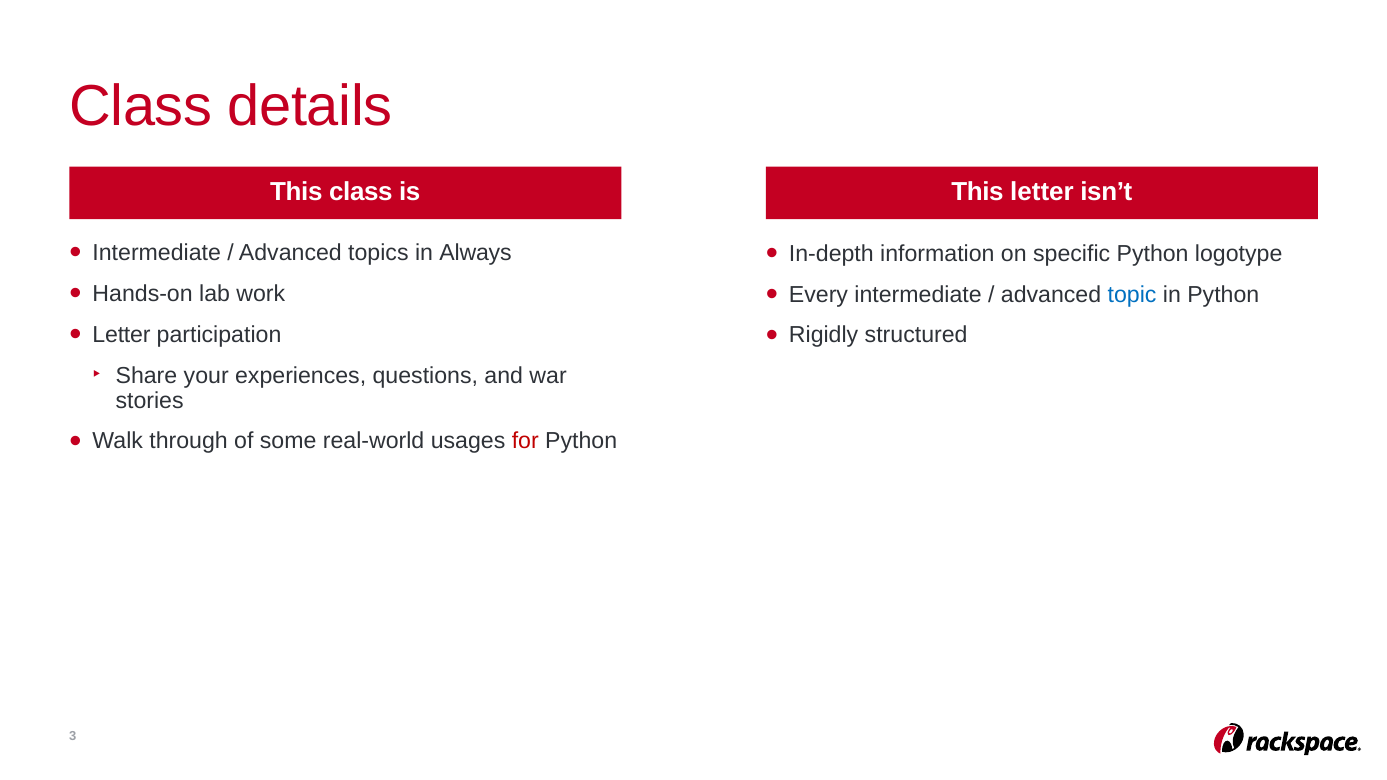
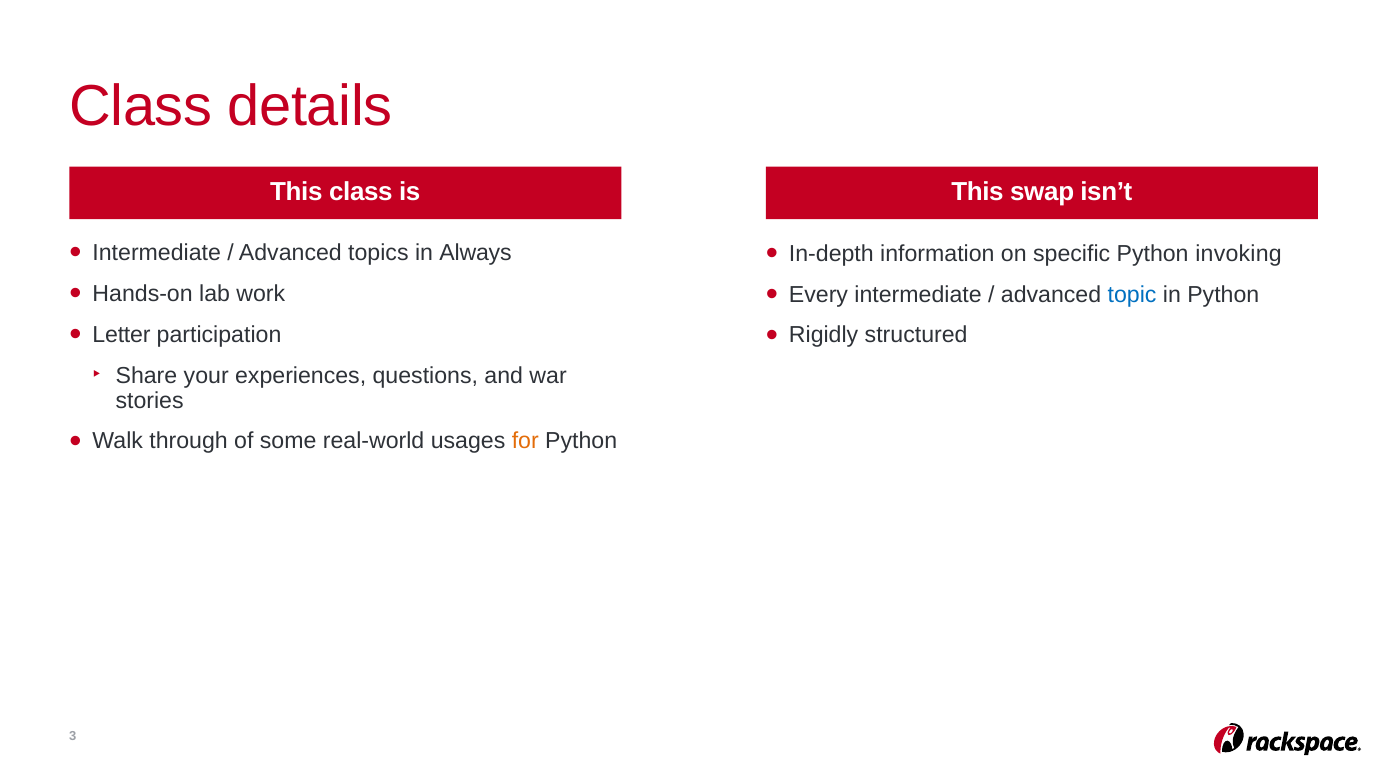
This letter: letter -> swap (1042, 192)
logotype: logotype -> invoking (1239, 254)
for colour: red -> orange (525, 441)
